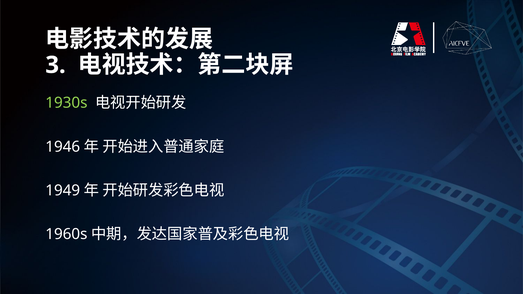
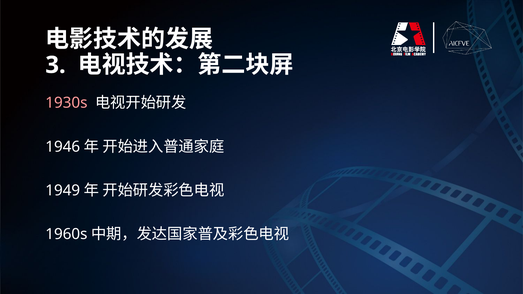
1930s colour: light green -> pink (66, 103)
